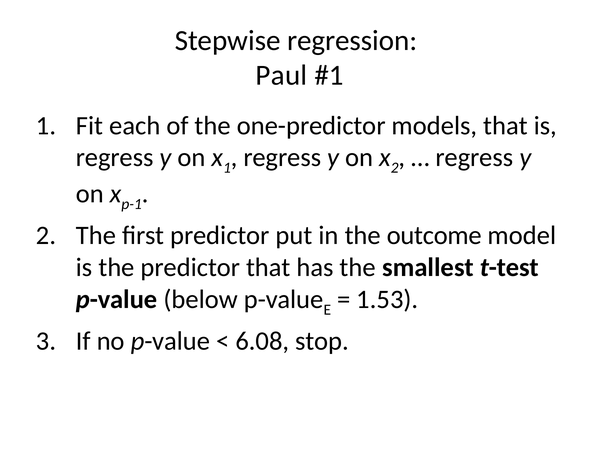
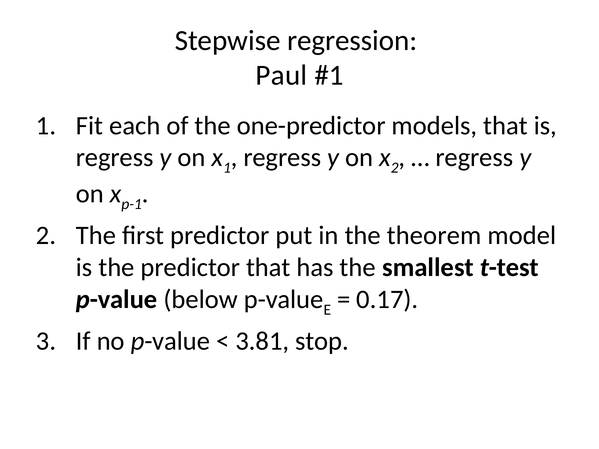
outcome: outcome -> theorem (434, 236)
1.53: 1.53 -> 0.17 (387, 300)
6.08: 6.08 -> 3.81 (262, 341)
